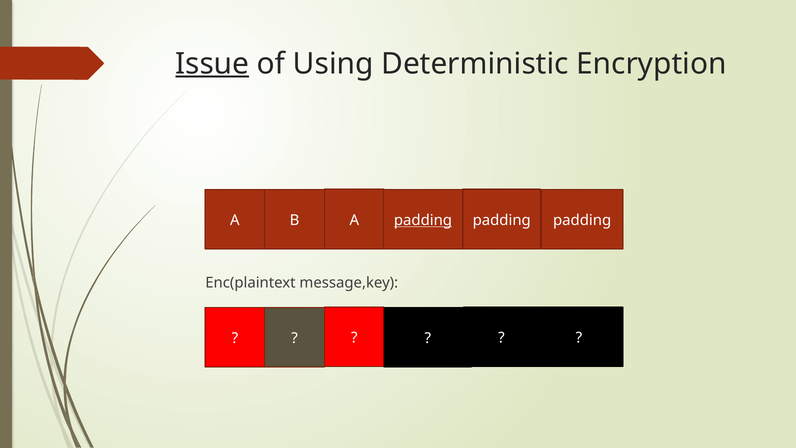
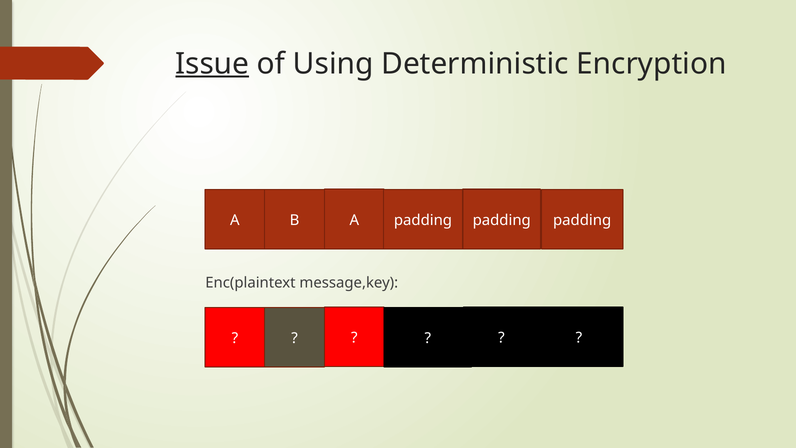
padding underline: present -> none (423, 220)
